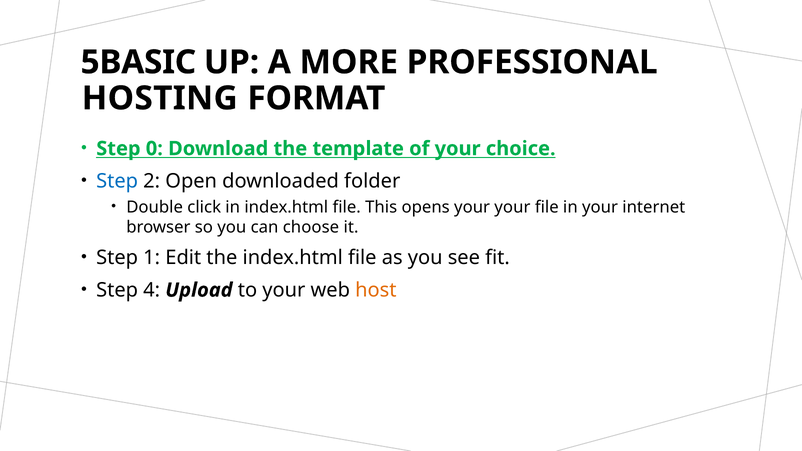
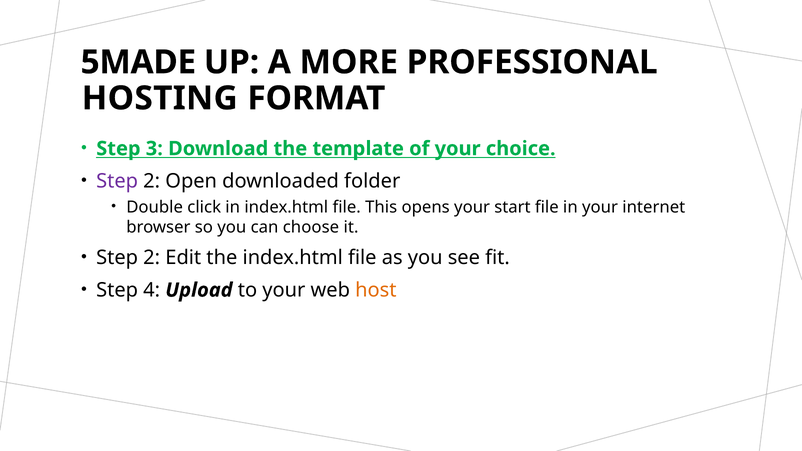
5BASIC: 5BASIC -> 5MADE (138, 62)
0: 0 -> 3 (154, 149)
Step colour: blue -> purple (117, 181)
your your: your -> start (512, 207)
1: 1 -> 2 (152, 258)
